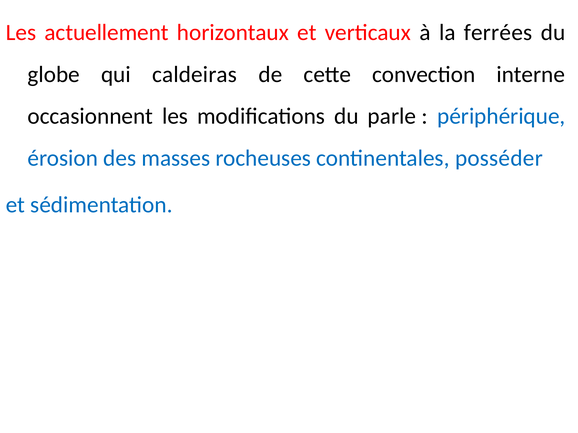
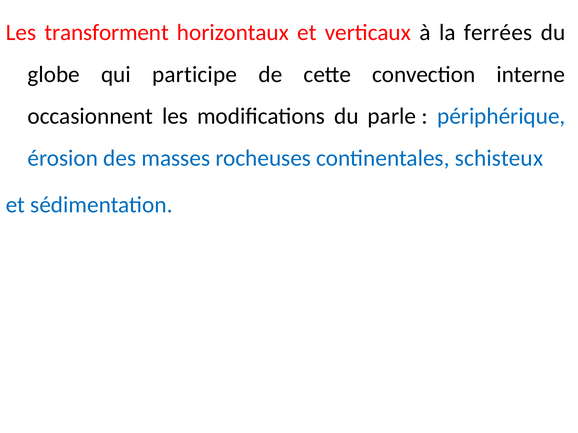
actuellement: actuellement -> transforment (107, 32)
caldeiras: caldeiras -> participe (195, 74)
posséder: posséder -> schisteux (499, 158)
